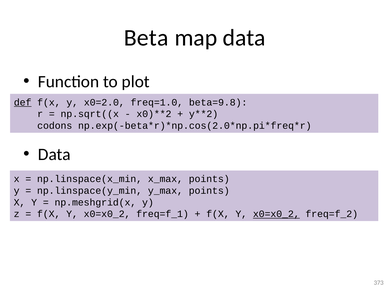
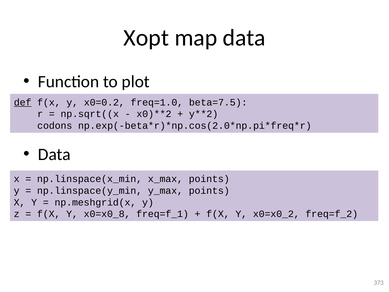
Beta: Beta -> Xopt (146, 38)
x0=2.0: x0=2.0 -> x0=0.2 (104, 102)
beta=9.8: beta=9.8 -> beta=7.5 (218, 102)
x0=x0_2: x0=x0_2 -> x0=x0_8 (107, 214)
x0=x0_2 underline: present -> none (276, 214)
